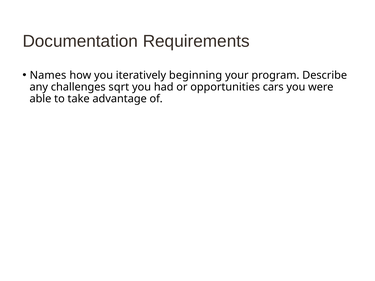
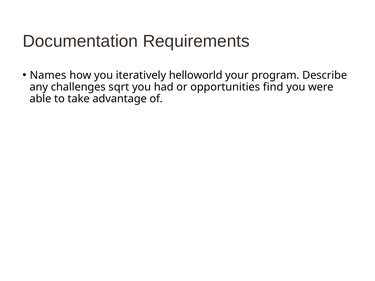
beginning: beginning -> helloworld (196, 75)
cars: cars -> find (273, 87)
